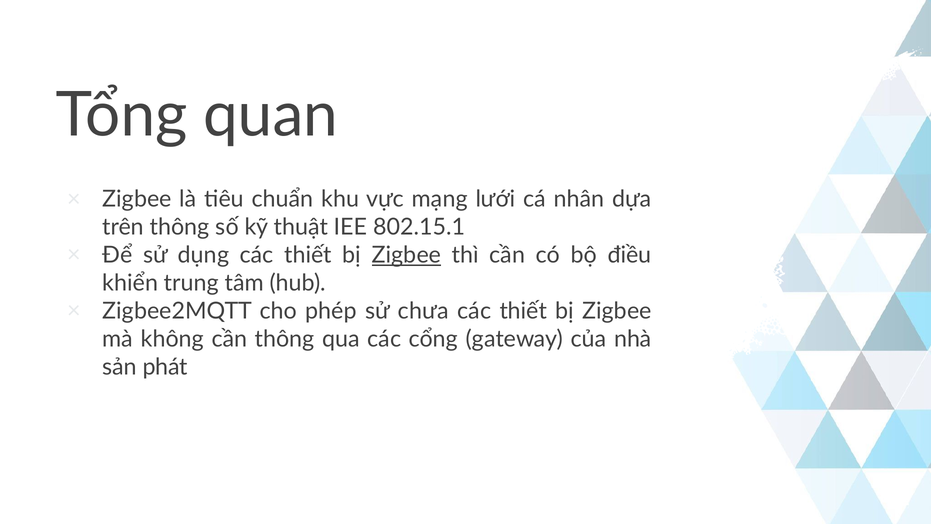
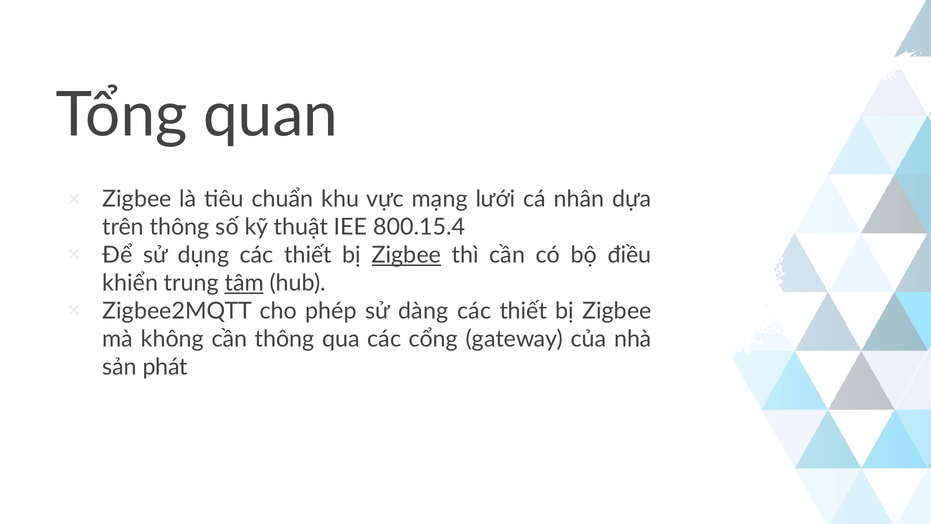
802.15.1: 802.15.1 -> 800.15.4 (419, 227)
tâm underline: none -> present (244, 283)
chưa: chưa -> dàng (423, 311)
